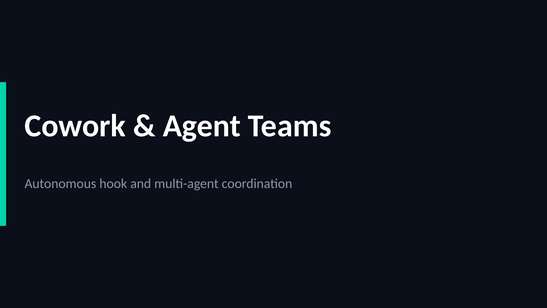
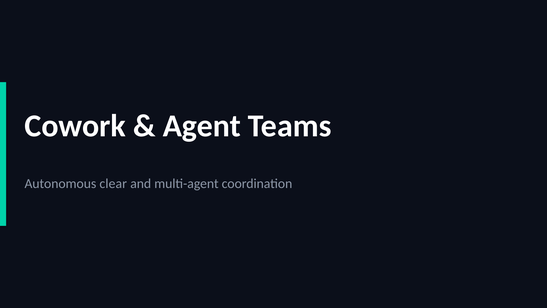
hook: hook -> clear (113, 183)
